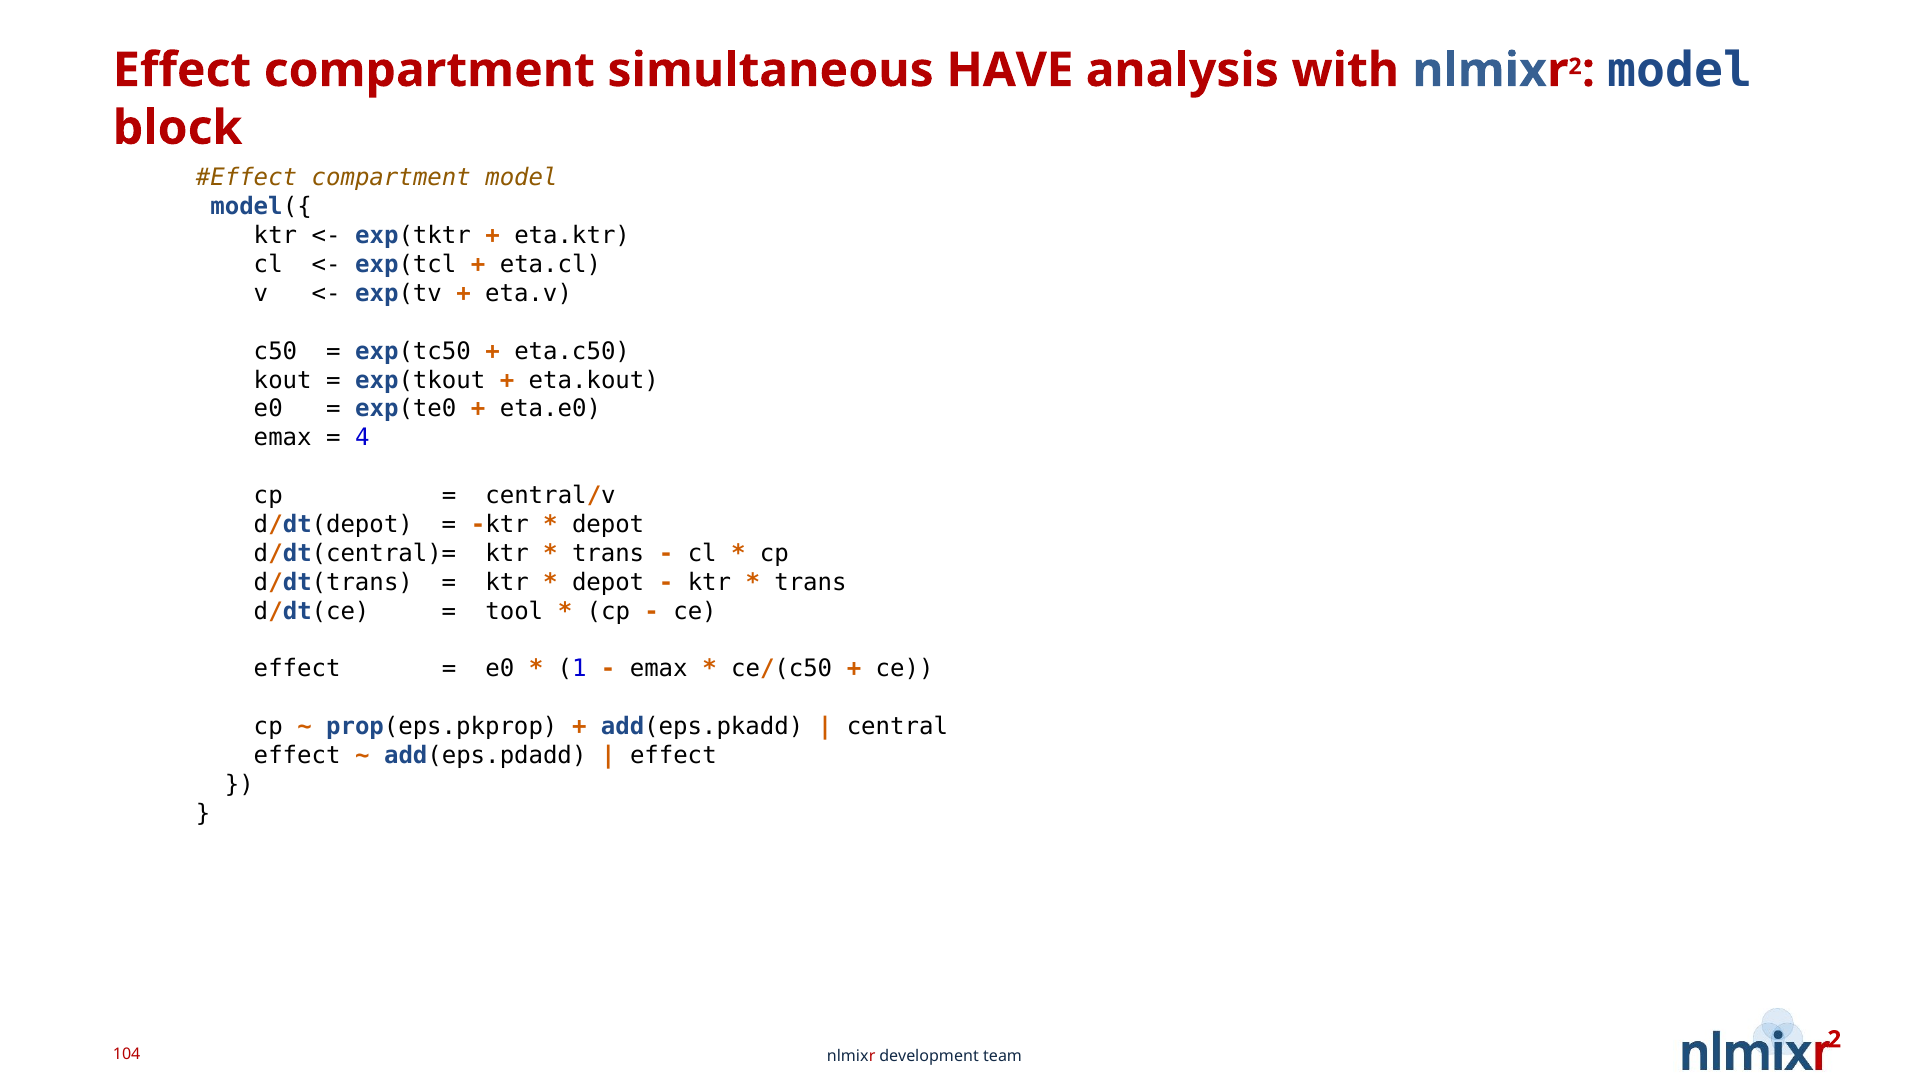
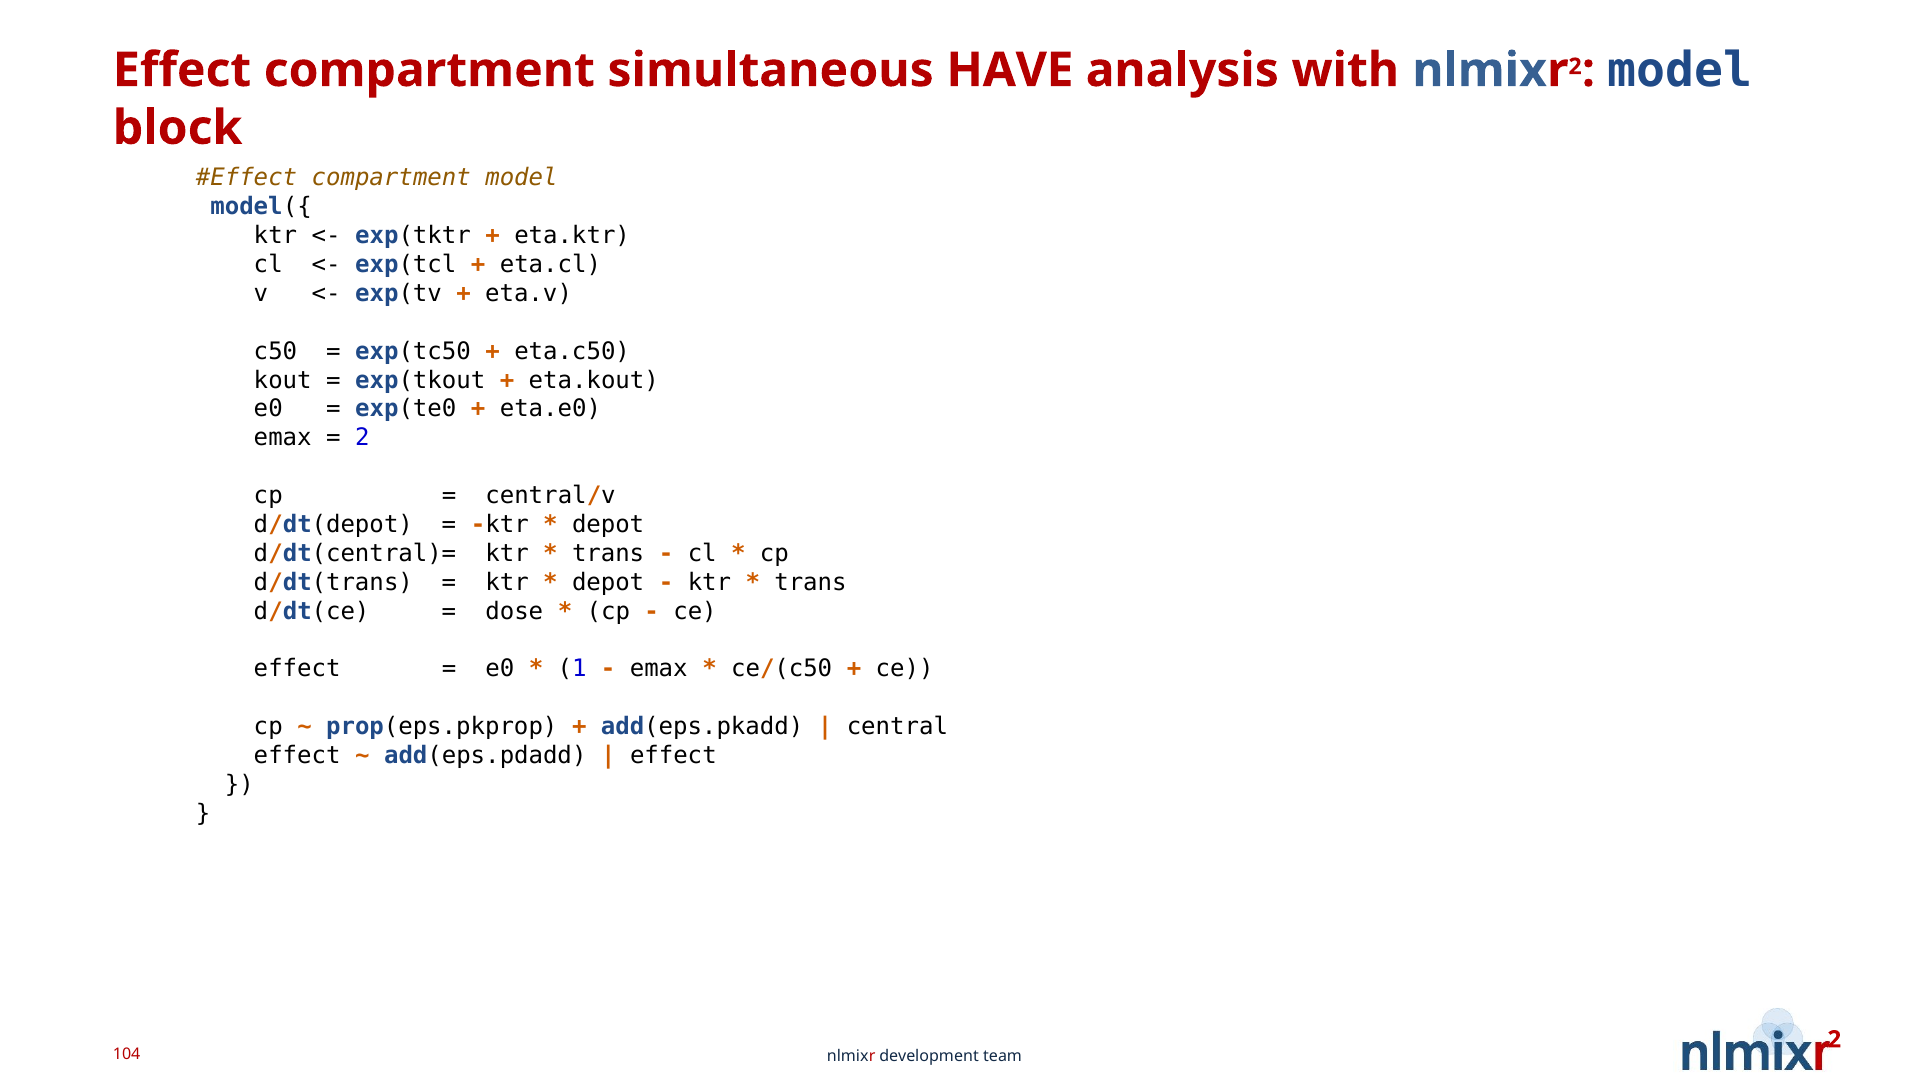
4: 4 -> 2 (362, 438)
tool: tool -> dose (514, 611)
